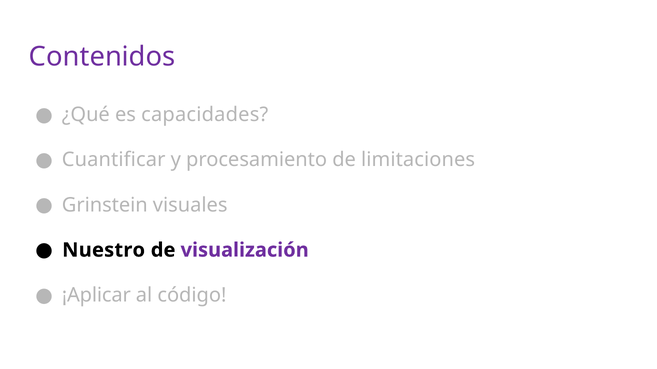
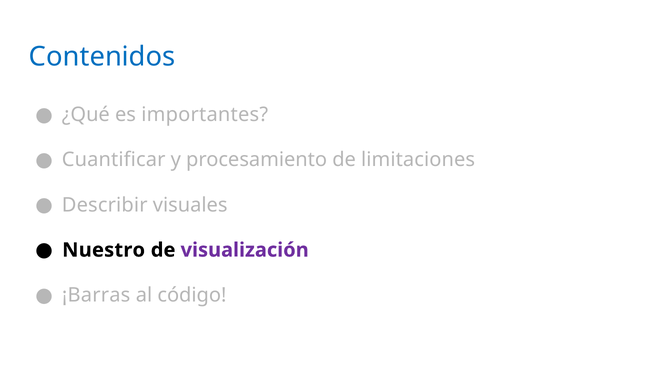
Contenidos colour: purple -> blue (102, 57)
capacidades: capacidades -> importantes (205, 115)
Grinstein: Grinstein -> Describir (105, 205)
¡Aplicar: ¡Aplicar -> ¡Barras (96, 296)
